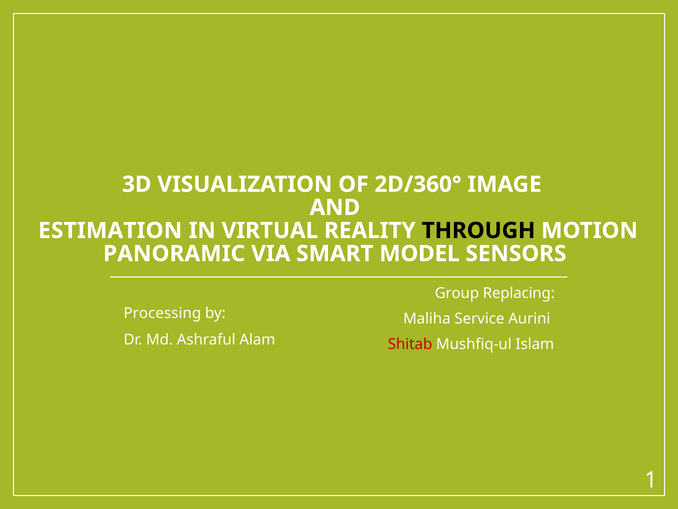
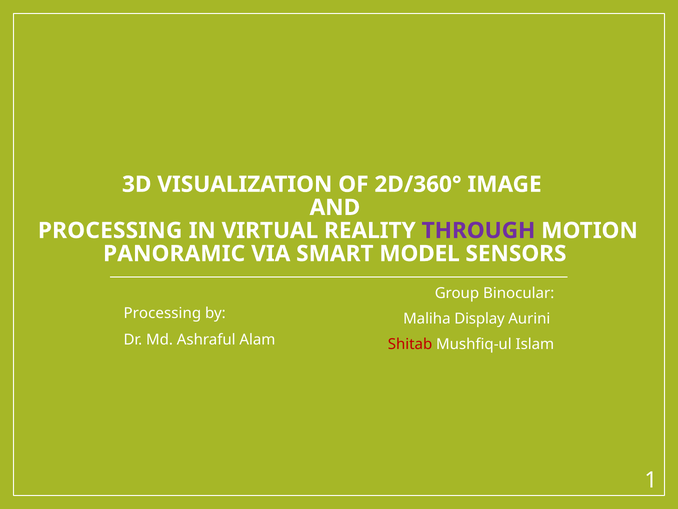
ESTIMATION: ESTIMATION -> PROCESSING (110, 230)
THROUGH colour: black -> purple (479, 230)
Replacing: Replacing -> Binocular (519, 293)
Service: Service -> Display (480, 318)
